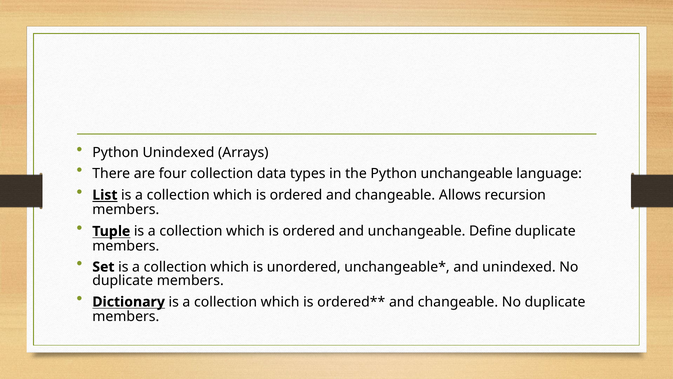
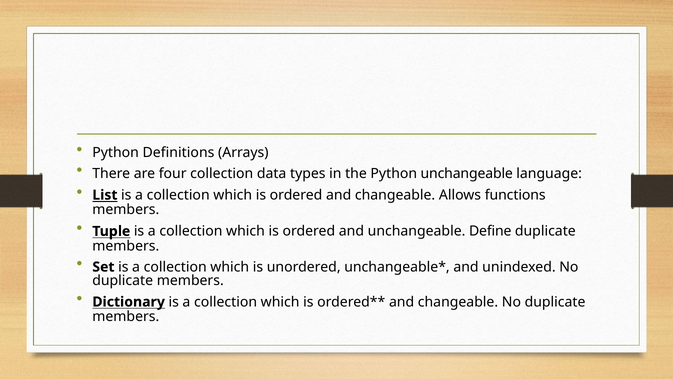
Python Unindexed: Unindexed -> Definitions (178, 153)
recursion: recursion -> functions (515, 195)
